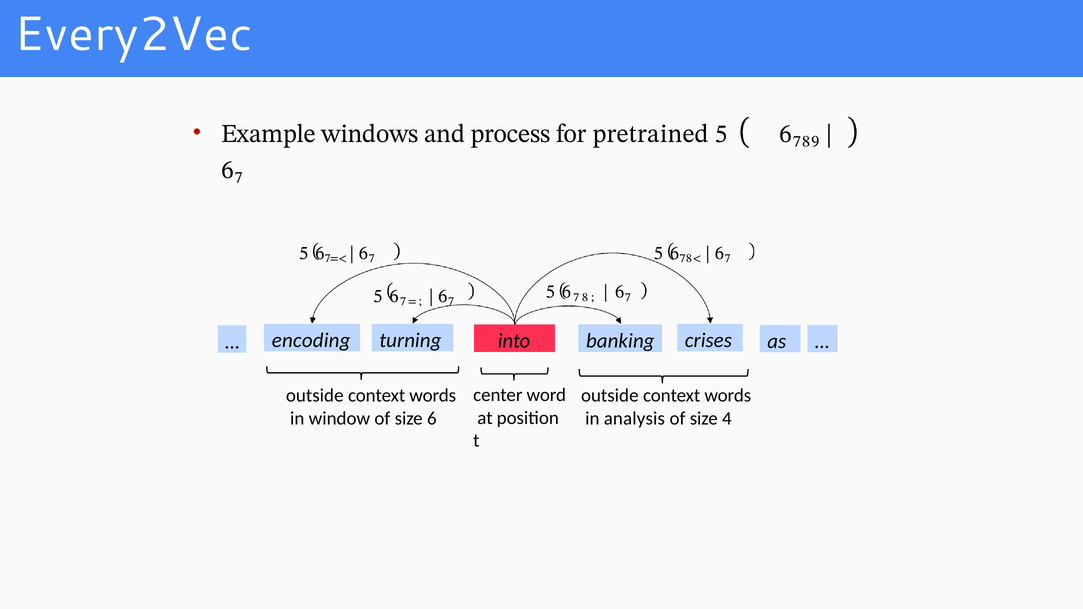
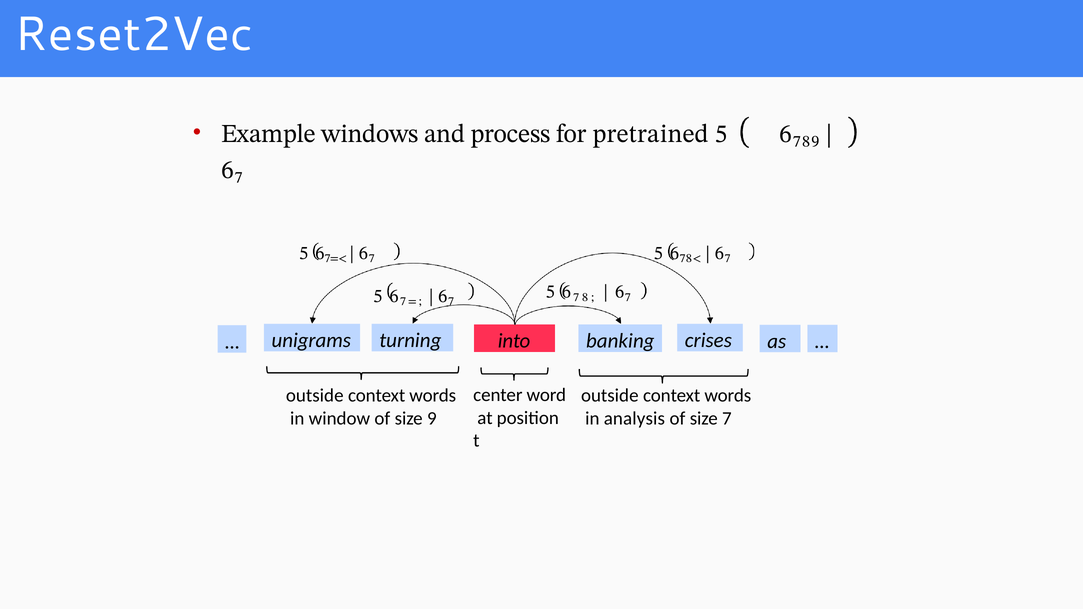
Every2Vec: Every2Vec -> Reset2Vec (134, 34)
encoding: encoding -> unigrams (311, 340)
6: 6 -> 9 (432, 419)
4: 4 -> 7 (727, 419)
